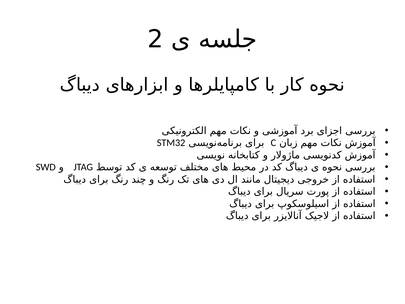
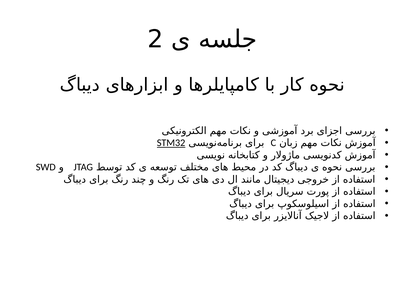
STM32 underline: none -> present (171, 143)
